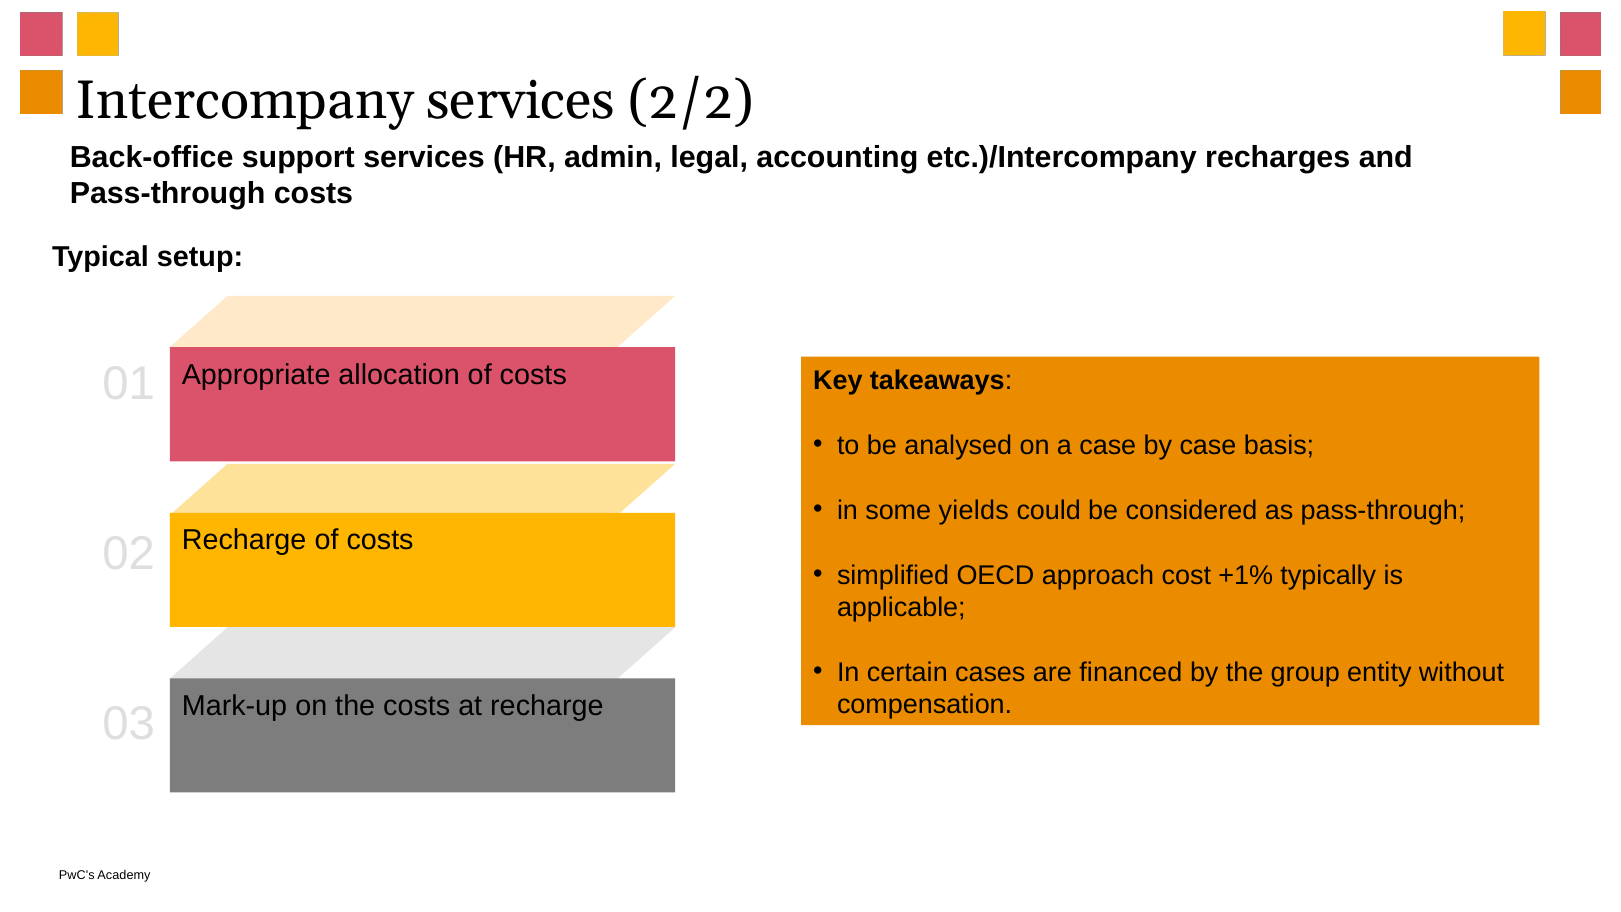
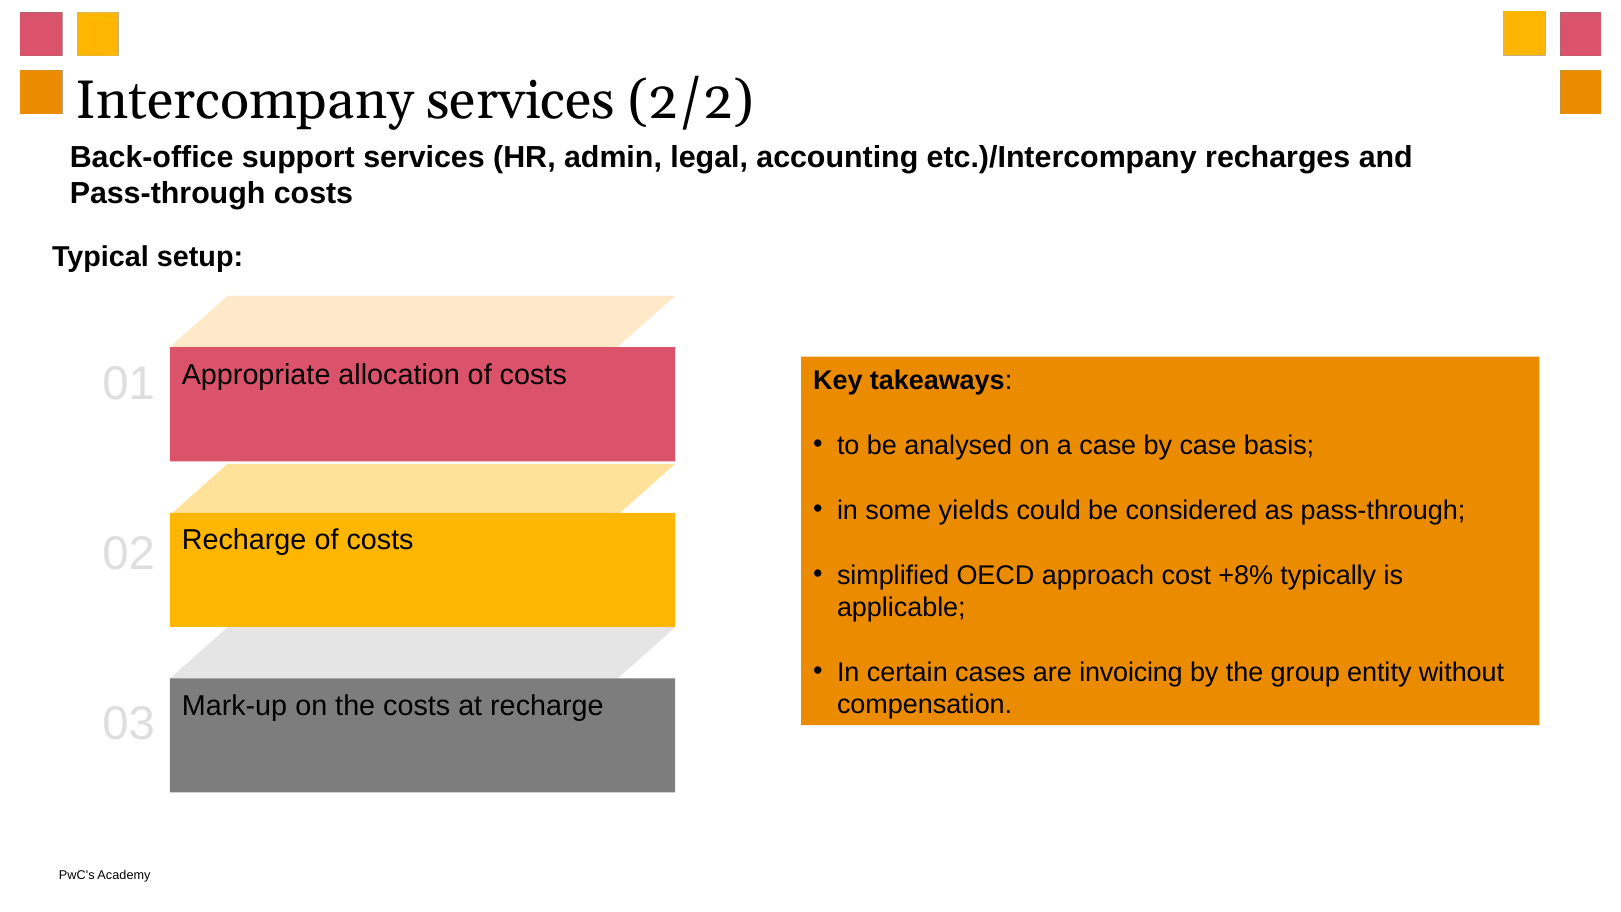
+1%: +1% -> +8% (1246, 575)
financed: financed -> invoicing (1131, 672)
